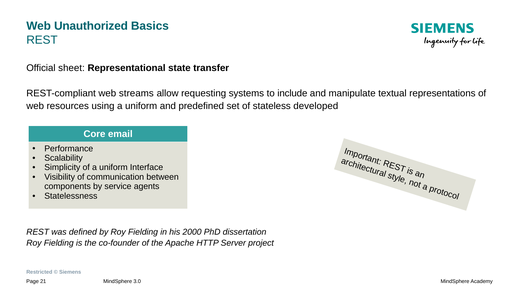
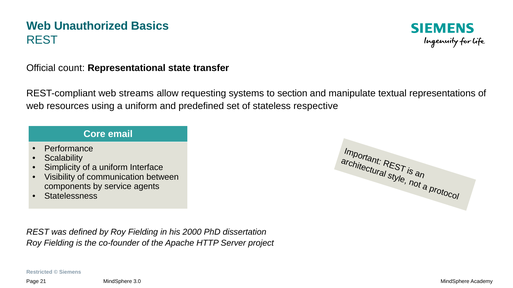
sheet: sheet -> count (71, 68)
include: include -> section (292, 94)
developed: developed -> respective (316, 106)
